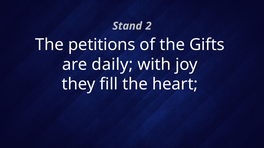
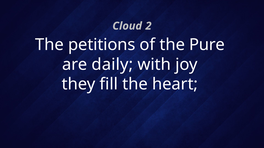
Stand: Stand -> Cloud (127, 26)
Gifts: Gifts -> Pure (207, 45)
